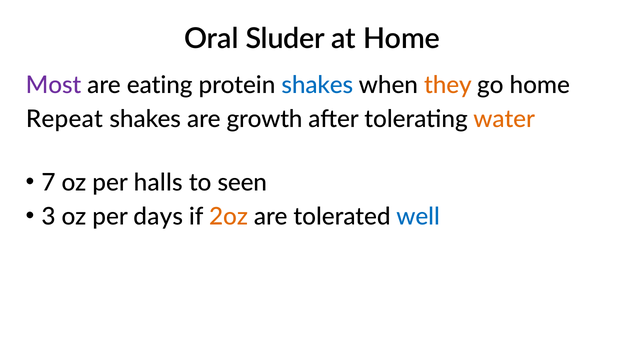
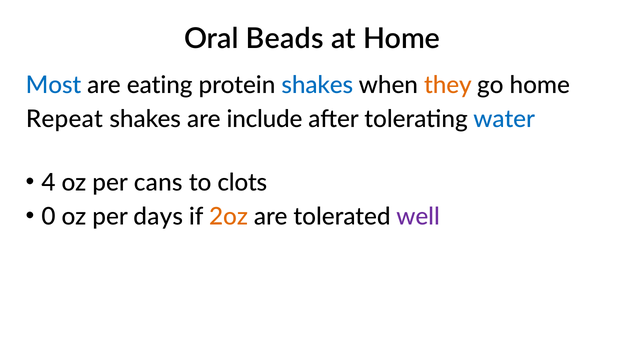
Sluder: Sluder -> Beads (285, 39)
Most colour: purple -> blue (54, 85)
growth: growth -> include (265, 119)
water colour: orange -> blue (504, 119)
7: 7 -> 4 (48, 183)
halls: halls -> cans (158, 183)
seen: seen -> clots (242, 183)
3: 3 -> 0 (48, 217)
well colour: blue -> purple (418, 217)
